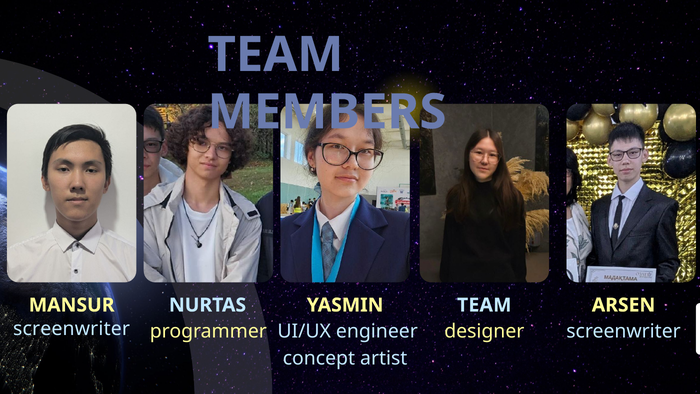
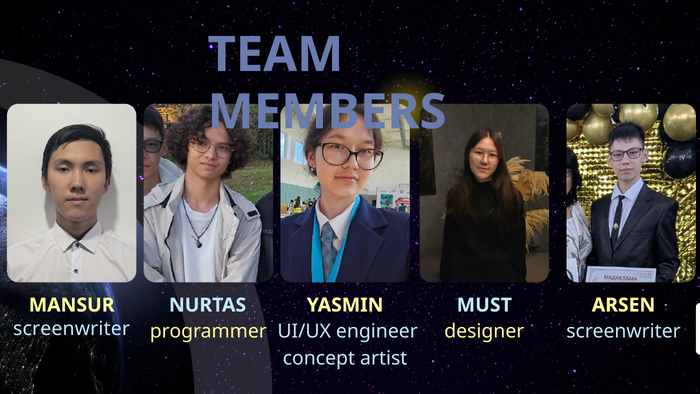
YASMIN TEAM: TEAM -> MUST (484, 305)
